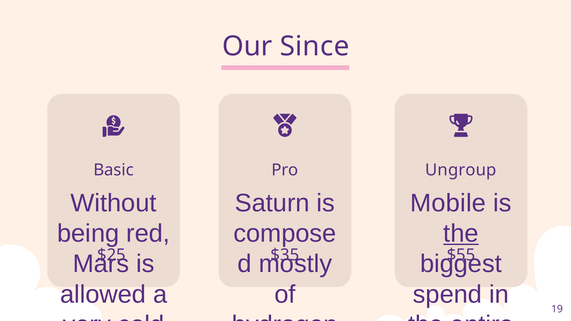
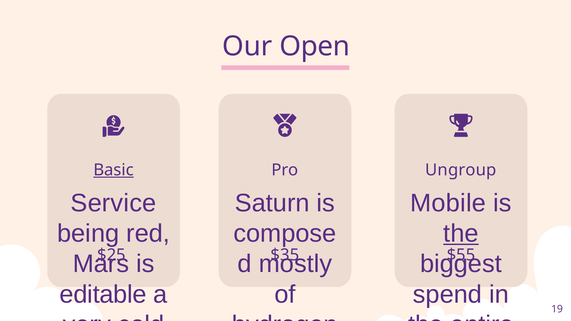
Since: Since -> Open (315, 46)
Basic underline: none -> present (114, 170)
Without: Without -> Service (113, 203)
allowed: allowed -> editable (103, 295)
